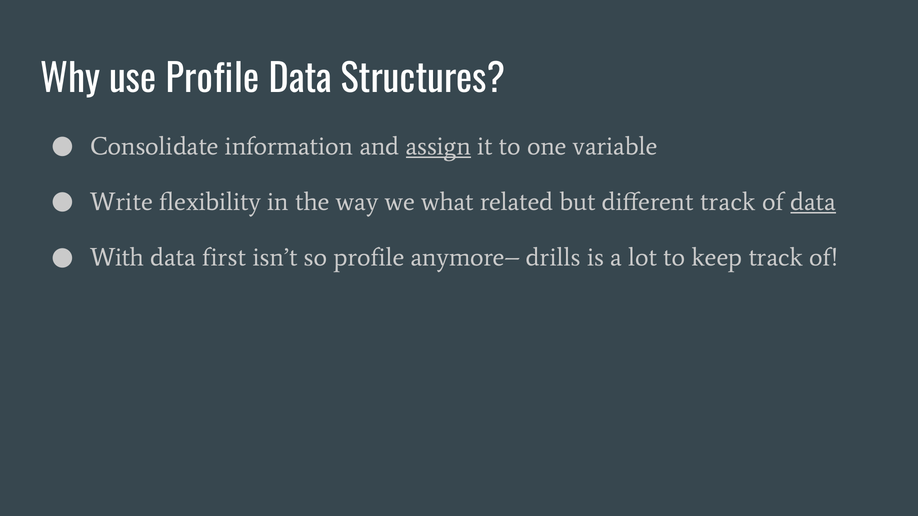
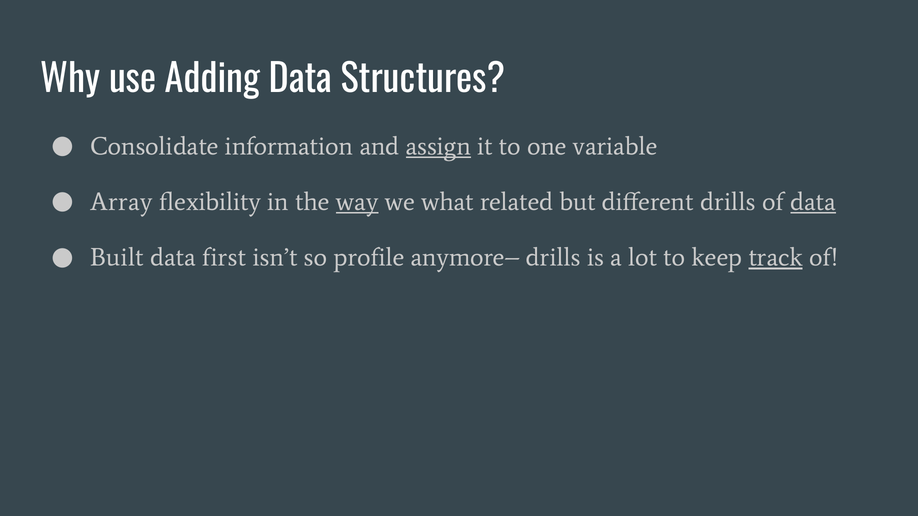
use Profile: Profile -> Adding (213, 79)
Write: Write -> Array (121, 202)
way underline: none -> present (357, 202)
different track: track -> drills (728, 202)
With: With -> Built (117, 258)
track underline: none -> present (776, 258)
